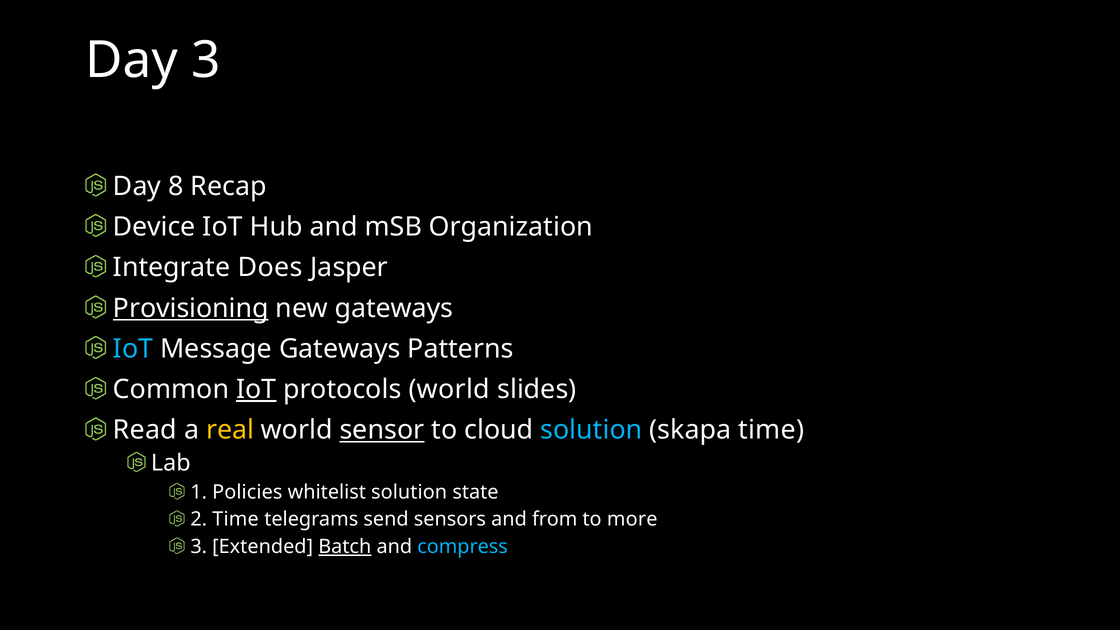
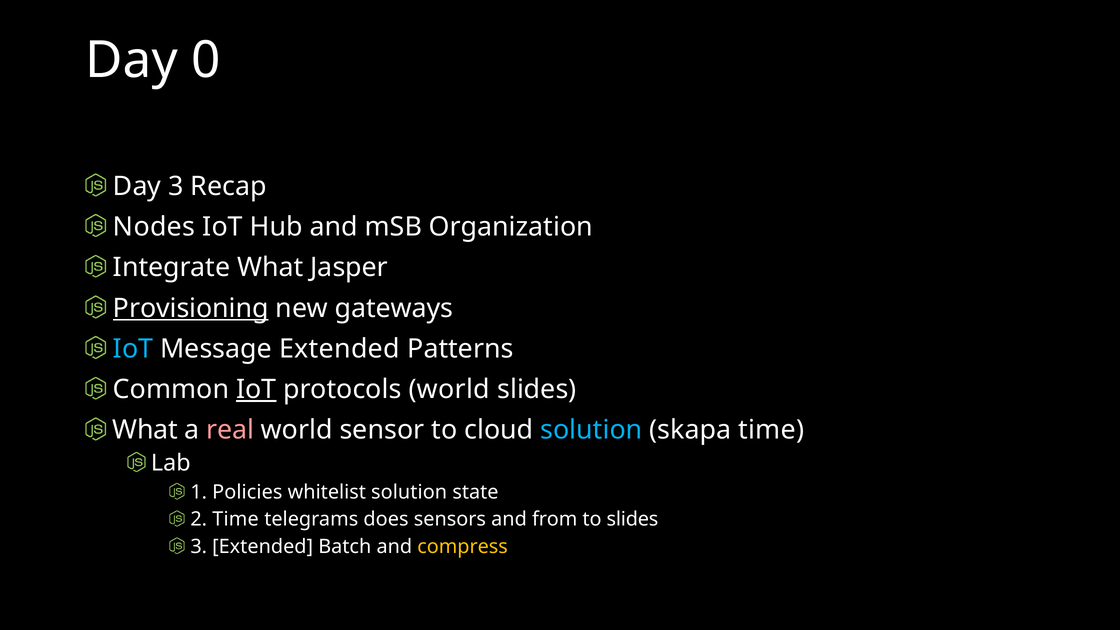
Day 3: 3 -> 0 (206, 61)
Day 8: 8 -> 3 (176, 186)
Device: Device -> Nodes (154, 227)
Integrate Does: Does -> What (270, 268)
Message Gateways: Gateways -> Extended (340, 349)
Read: Read -> What (145, 430)
real colour: yellow -> pink (230, 430)
sensor underline: present -> none (382, 430)
send: send -> does (386, 519)
to more: more -> slides (632, 519)
Batch underline: present -> none (345, 547)
compress colour: light blue -> yellow (463, 547)
